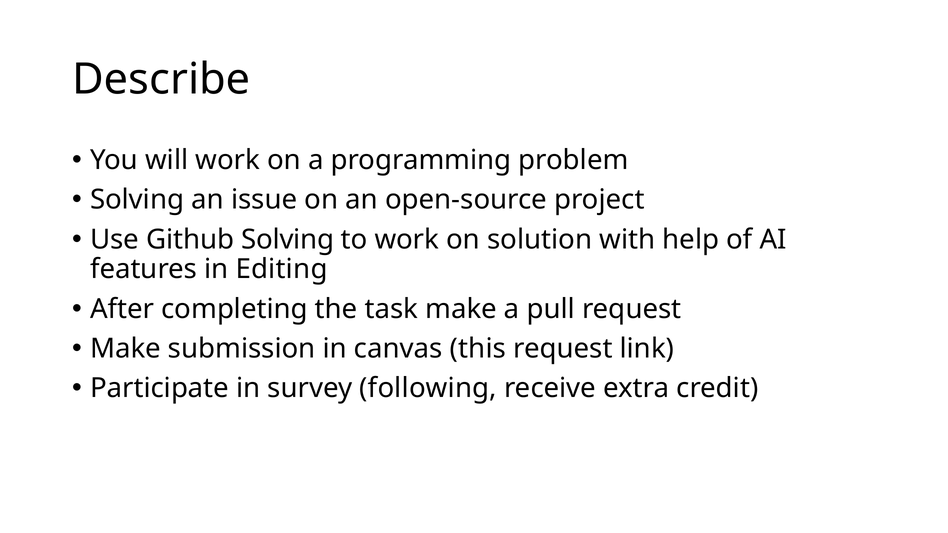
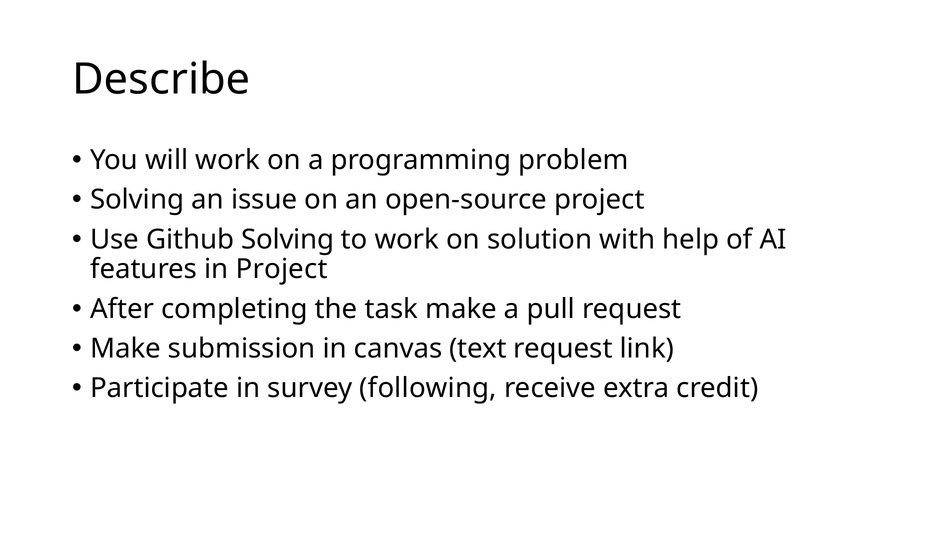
in Editing: Editing -> Project (282, 269)
this: this -> text (478, 349)
